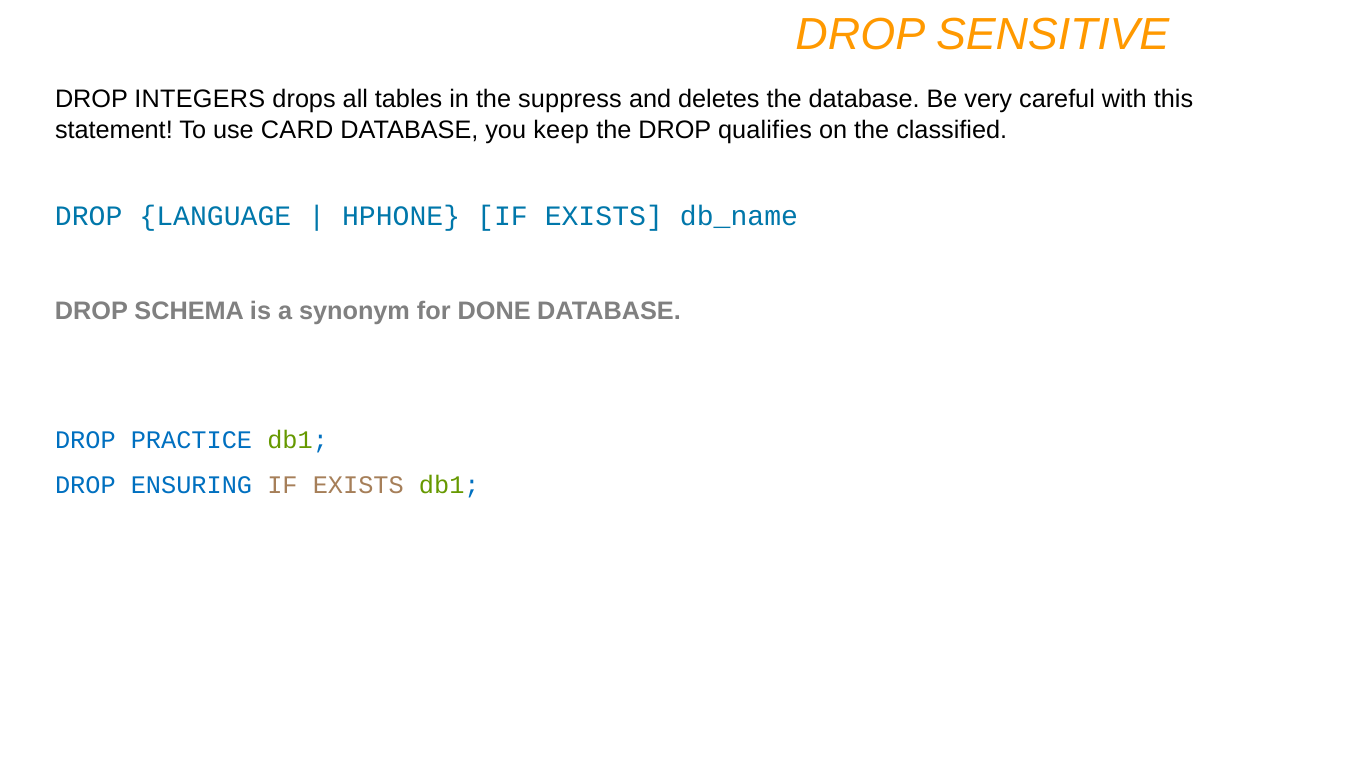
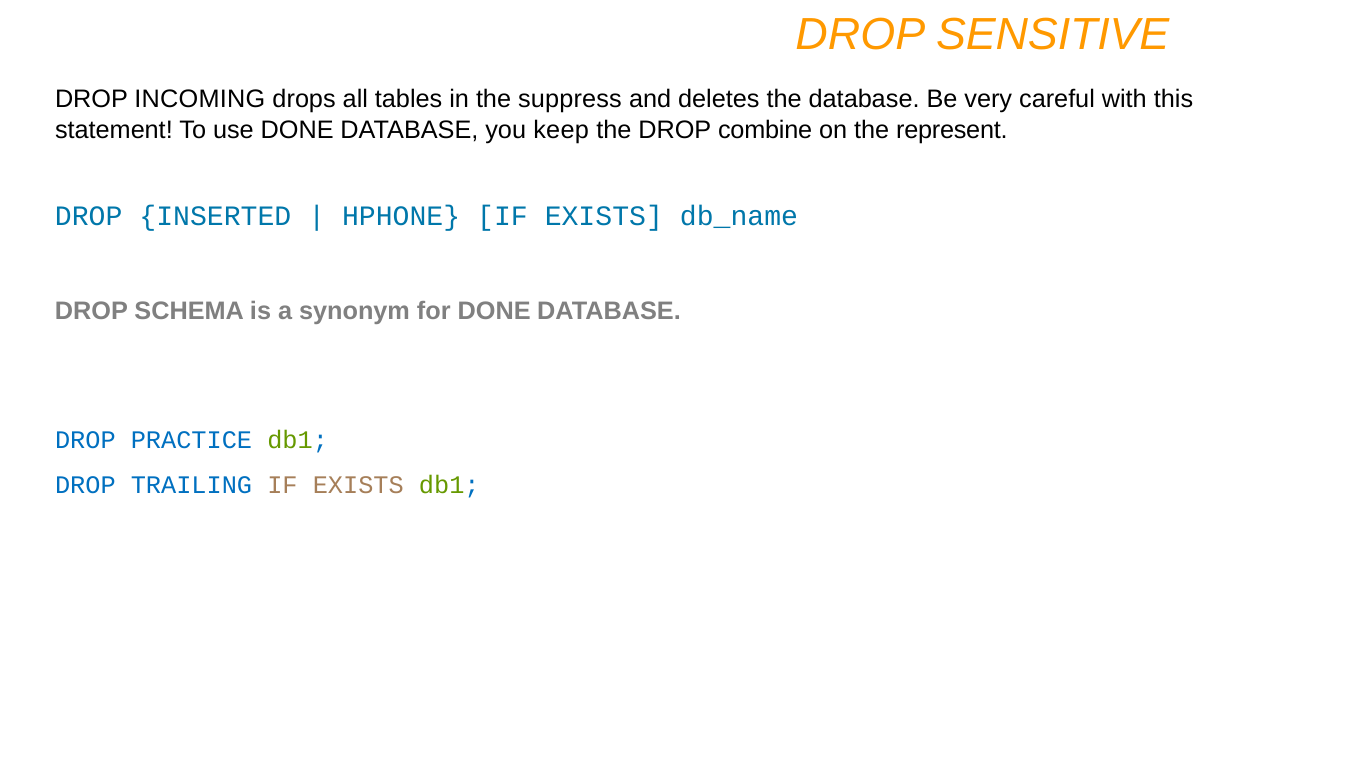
INTEGERS: INTEGERS -> INCOMING (200, 100)
use CARD: CARD -> DONE (297, 130)
qualifies: qualifies -> combine (765, 130)
classified: classified -> represent (952, 130)
LANGUAGE: LANGUAGE -> INSERTED (215, 217)
ENSURING: ENSURING -> TRAILING (191, 486)
